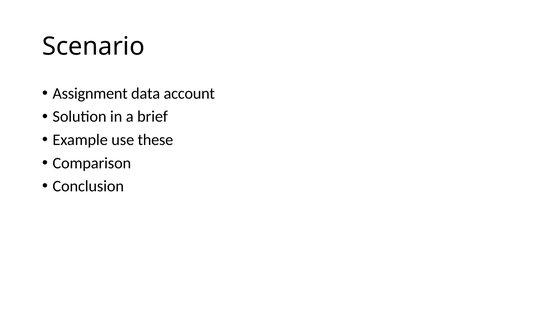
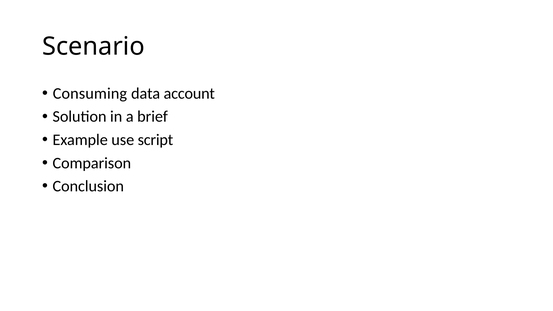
Assignment: Assignment -> Consuming (90, 93)
these: these -> script (155, 140)
